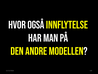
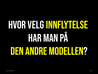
OGSÅ: OGSÅ -> VELG (36, 25)
